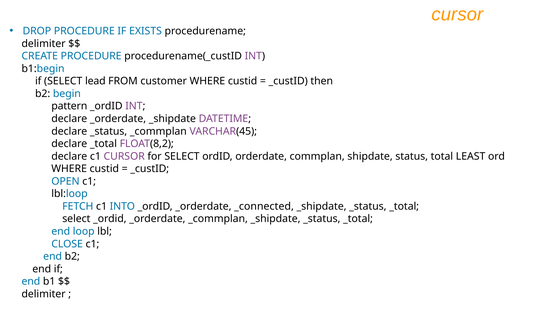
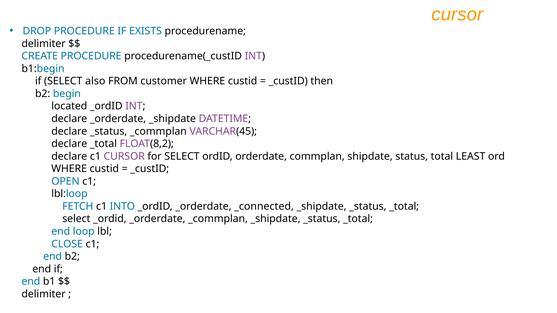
lead: lead -> also (95, 81)
pattern: pattern -> located (69, 106)
